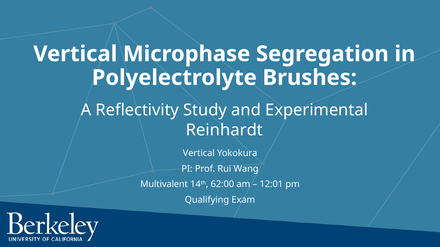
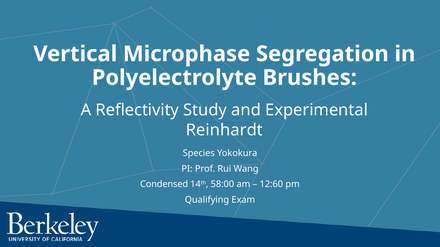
Vertical: Vertical -> Species (199, 153)
Multivalent: Multivalent -> Condensed (164, 185)
62:00: 62:00 -> 58:00 (222, 185)
12:01: 12:01 -> 12:60 (271, 185)
